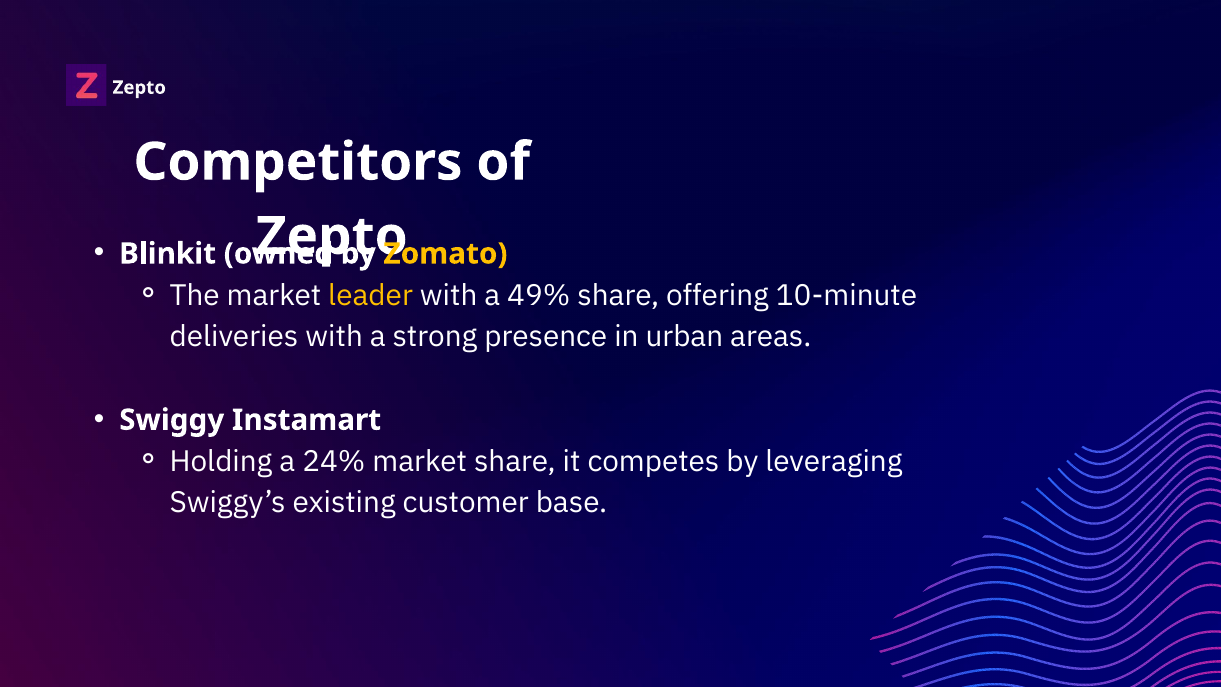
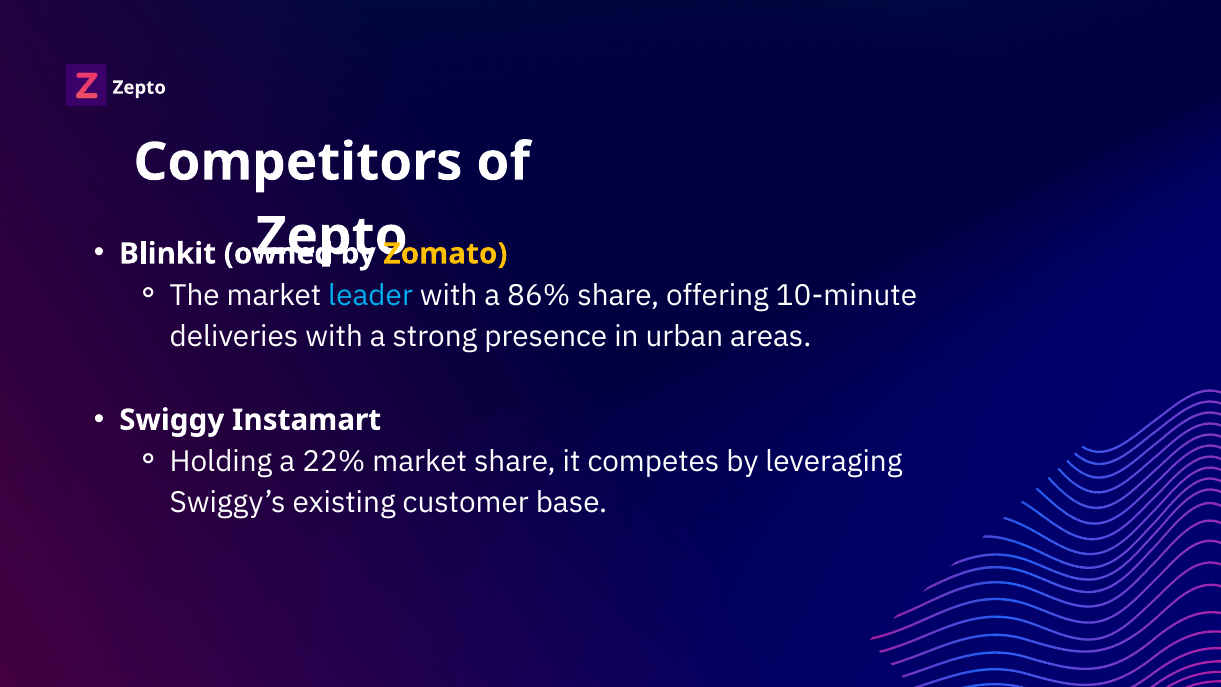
leader colour: yellow -> light blue (371, 295)
49%: 49% -> 86% (539, 295)
24%: 24% -> 22% (334, 461)
